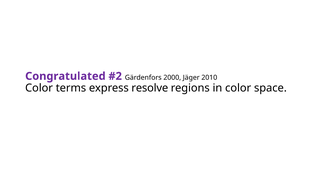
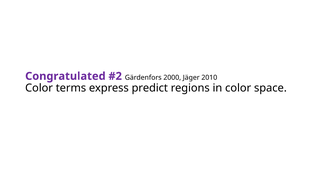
resolve: resolve -> predict (150, 88)
